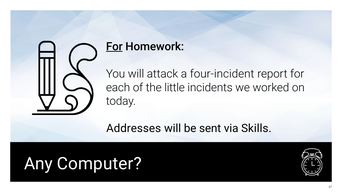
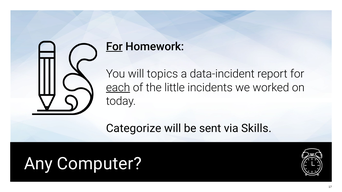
attack: attack -> topics (162, 74)
four-incident: four-incident -> data-incident (222, 74)
each underline: none -> present (118, 88)
Addresses: Addresses -> Categorize (134, 129)
